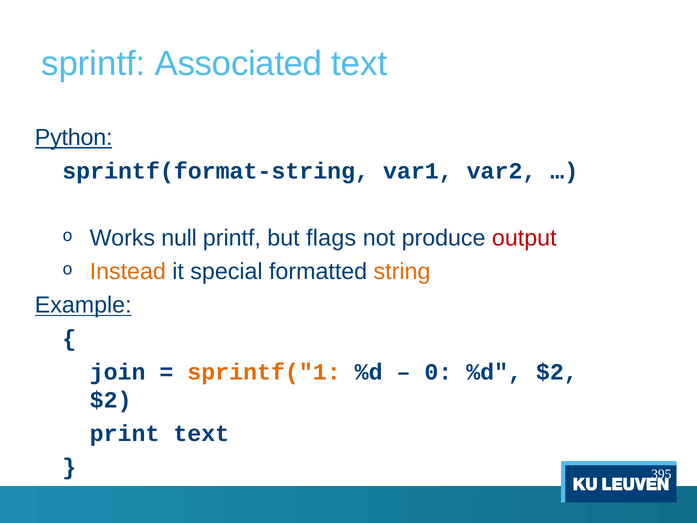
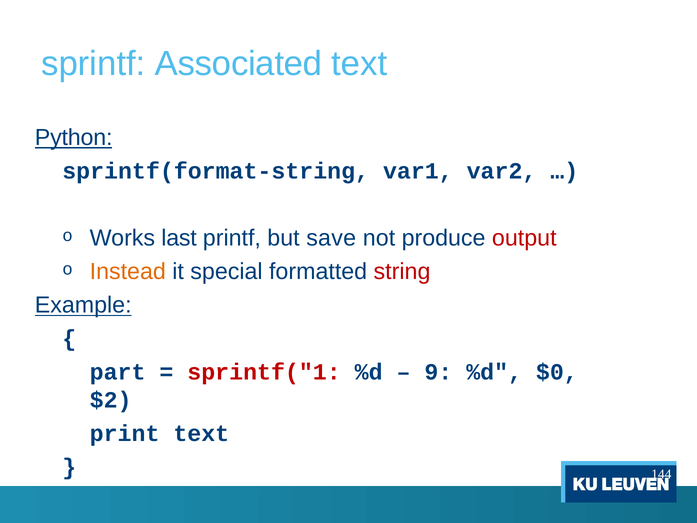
null: null -> last (179, 238)
flags: flags -> save (331, 238)
string colour: orange -> red (402, 272)
join: join -> part (118, 372)
sprintf("1 colour: orange -> red (264, 372)
0: 0 -> 9 (438, 372)
%d $2: $2 -> $0 (557, 372)
395: 395 -> 144 (661, 474)
